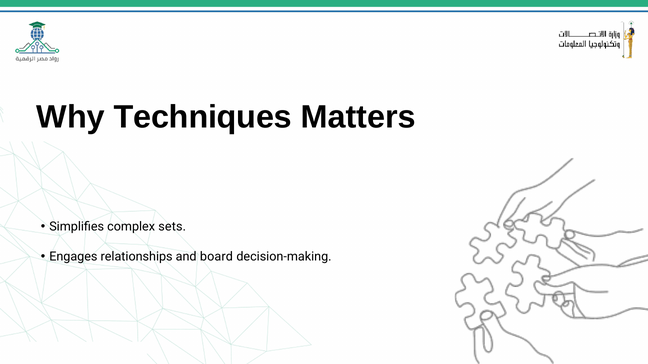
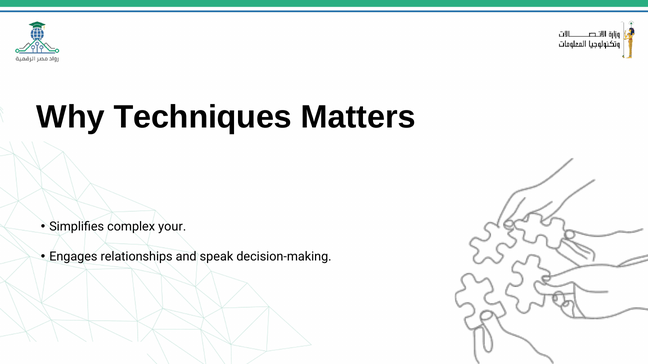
sets: sets -> your (172, 227)
board: board -> speak (216, 257)
